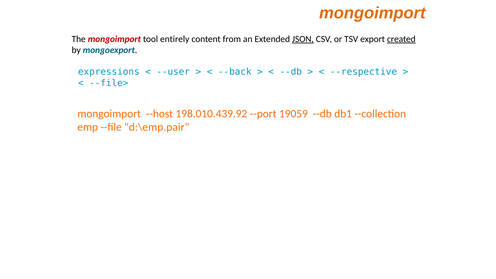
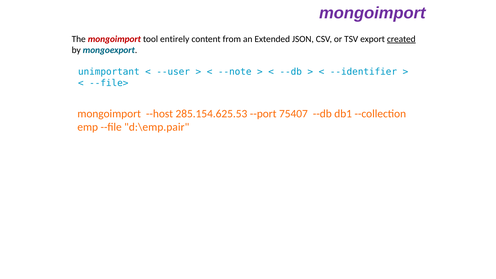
mongoimport colour: orange -> purple (372, 13)
JSON underline: present -> none (303, 39)
expressions: expressions -> unimportant (109, 72)
--back: --back -> --note (235, 72)
--respective: --respective -> --identifier (363, 72)
198.010.439.92: 198.010.439.92 -> 285.154.625.53 (211, 114)
19059: 19059 -> 75407 (293, 114)
